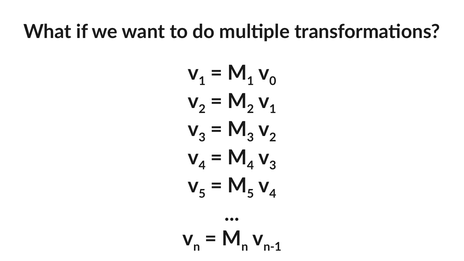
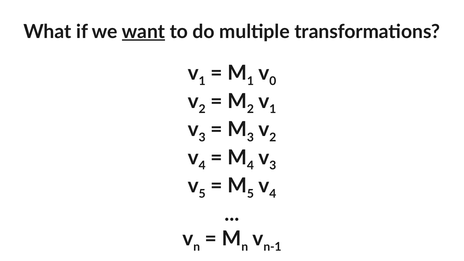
want underline: none -> present (143, 32)
